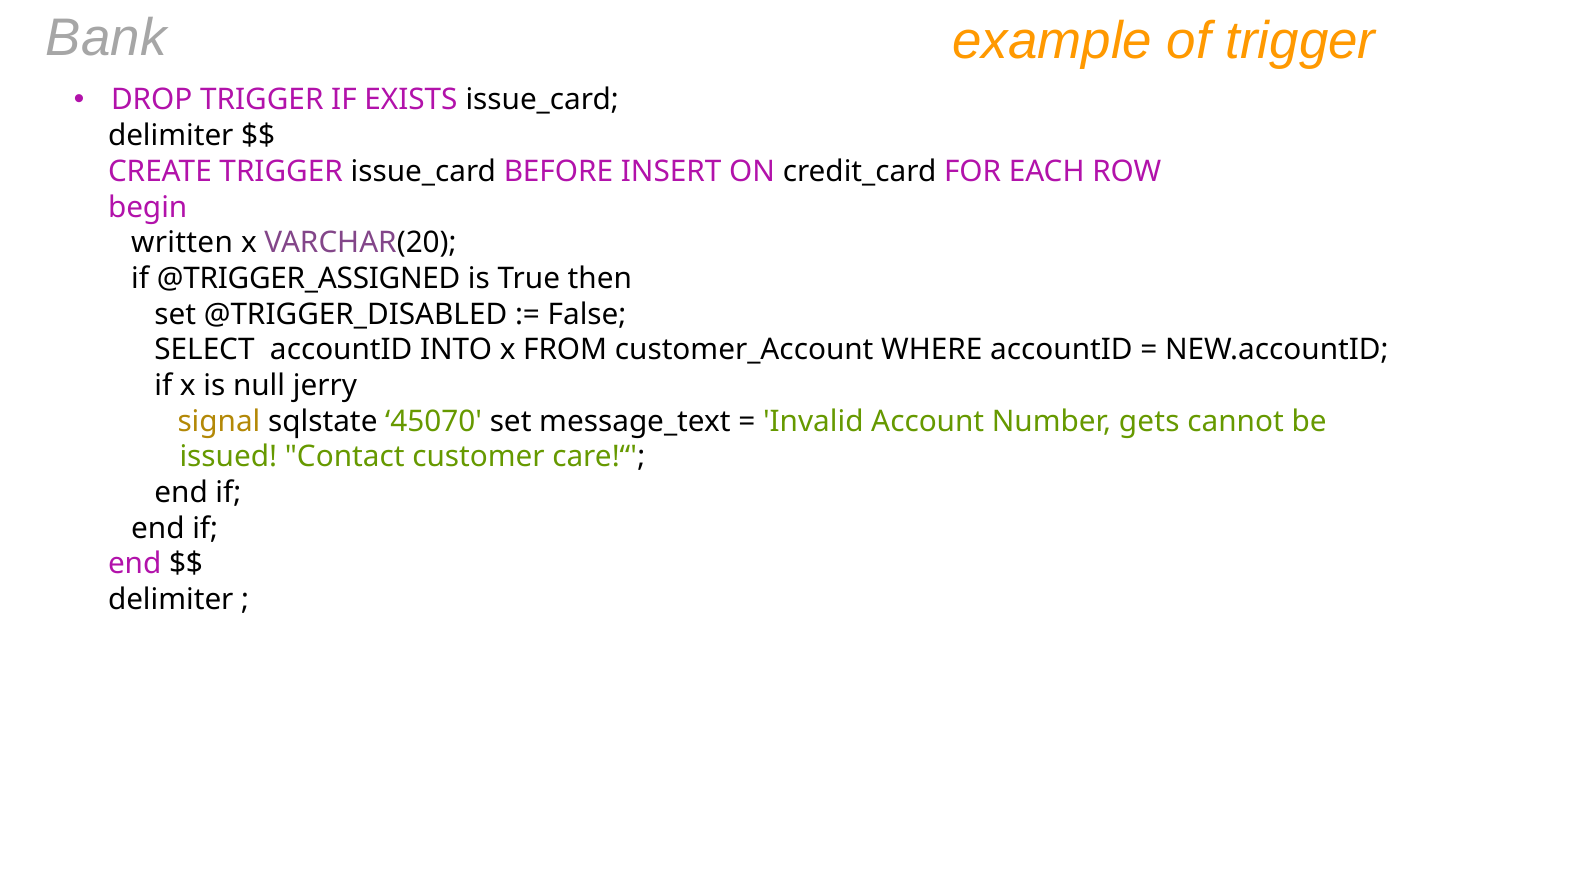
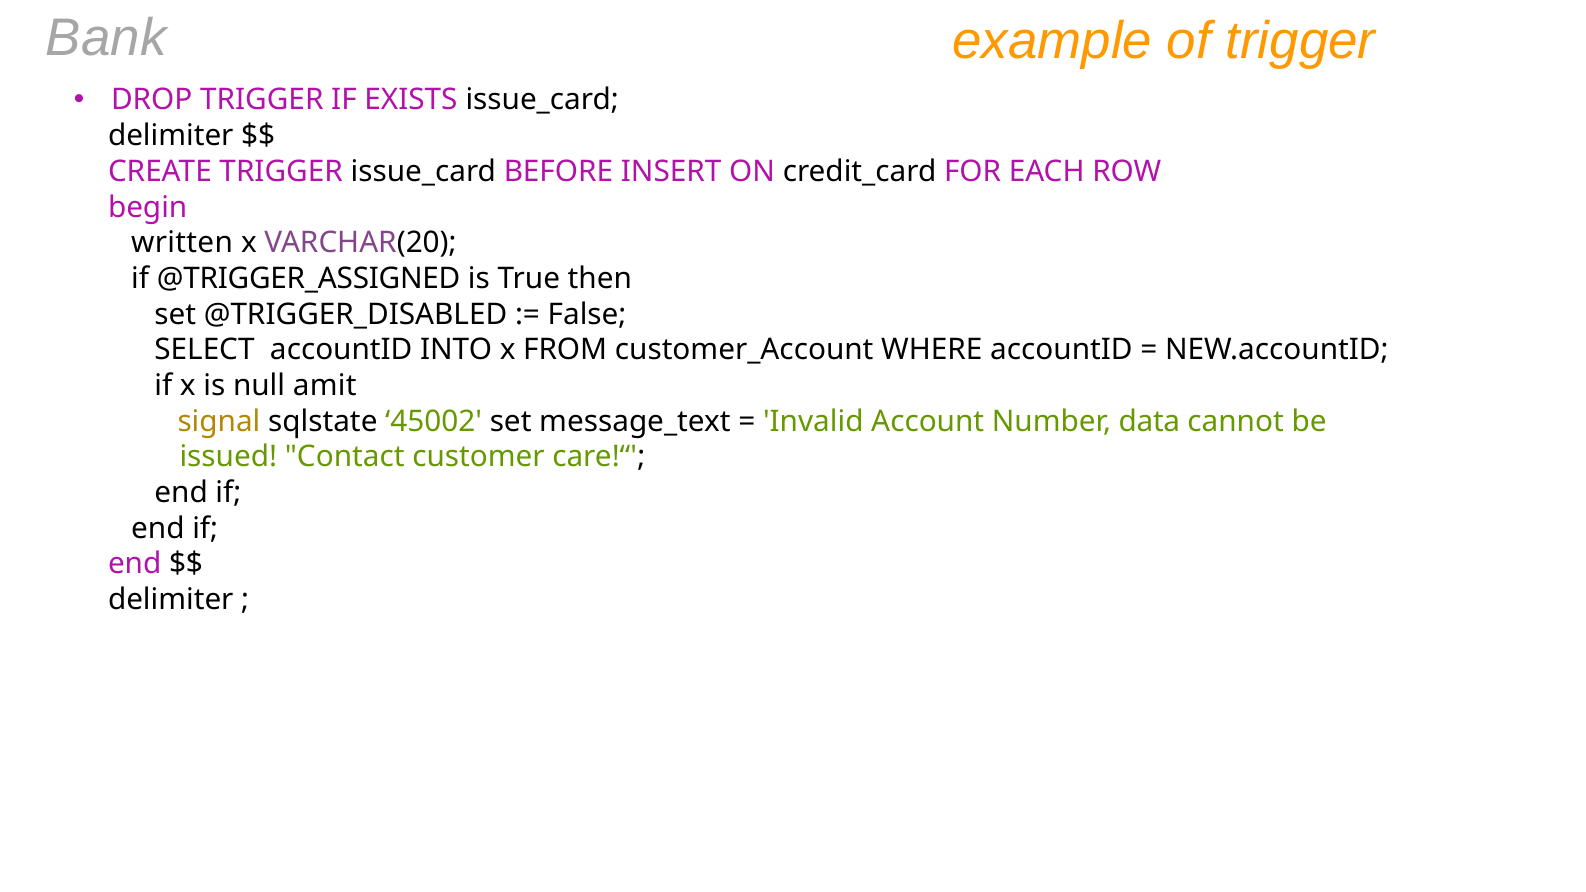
jerry: jerry -> amit (325, 386)
45070: 45070 -> 45002 (434, 421)
gets: gets -> data (1149, 421)
